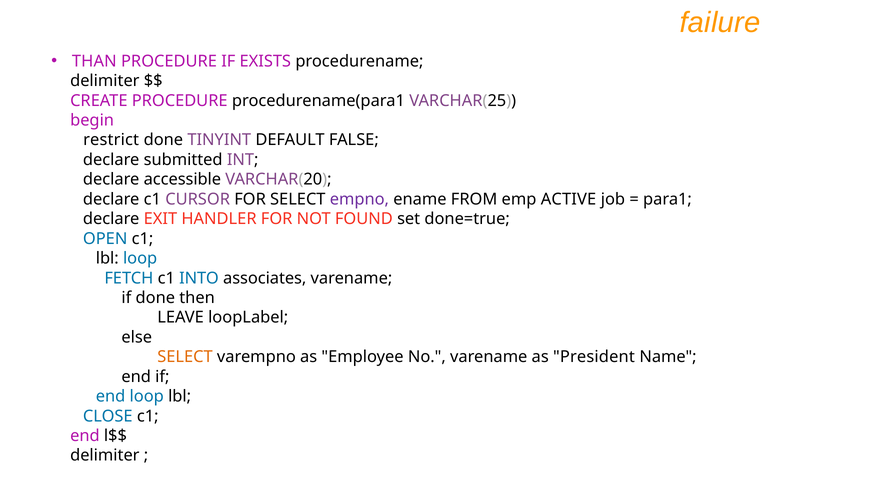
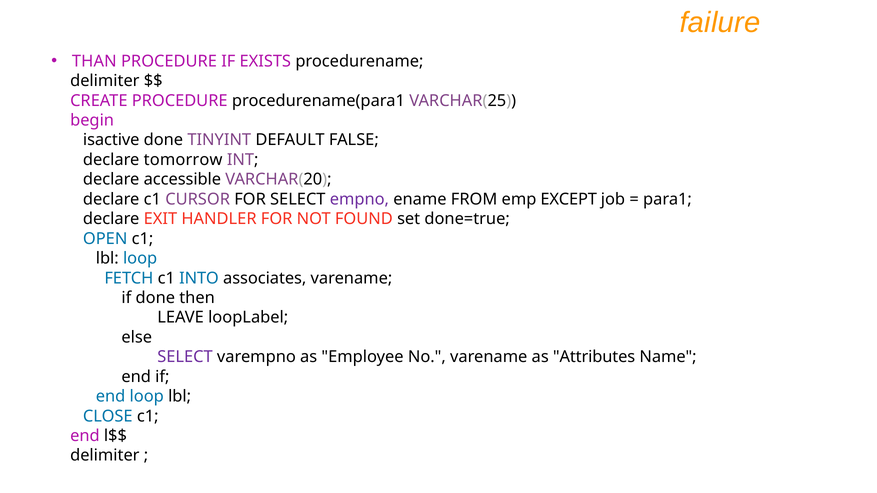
restrict: restrict -> isactive (111, 140)
submitted: submitted -> tomorrow (183, 160)
ACTIVE: ACTIVE -> EXCEPT (569, 199)
SELECT colour: orange -> purple (185, 357)
President: President -> Attributes (594, 357)
